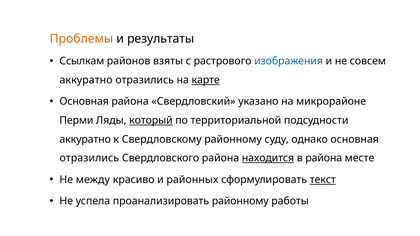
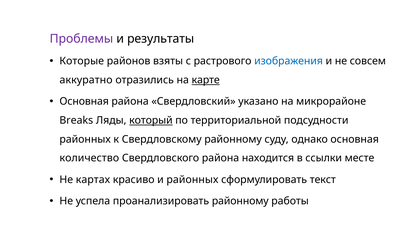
Проблемы colour: orange -> purple (81, 39)
Ссылкам: Ссылкам -> Которые (82, 61)
Перми: Перми -> Breaks (76, 121)
аккуратно: аккуратно -> районных (85, 139)
отразились: отразились -> количество (89, 158)
находится underline: present -> none (268, 158)
в района: района -> ссылки (324, 158)
между: между -> картах (93, 180)
текст underline: present -> none (323, 180)
